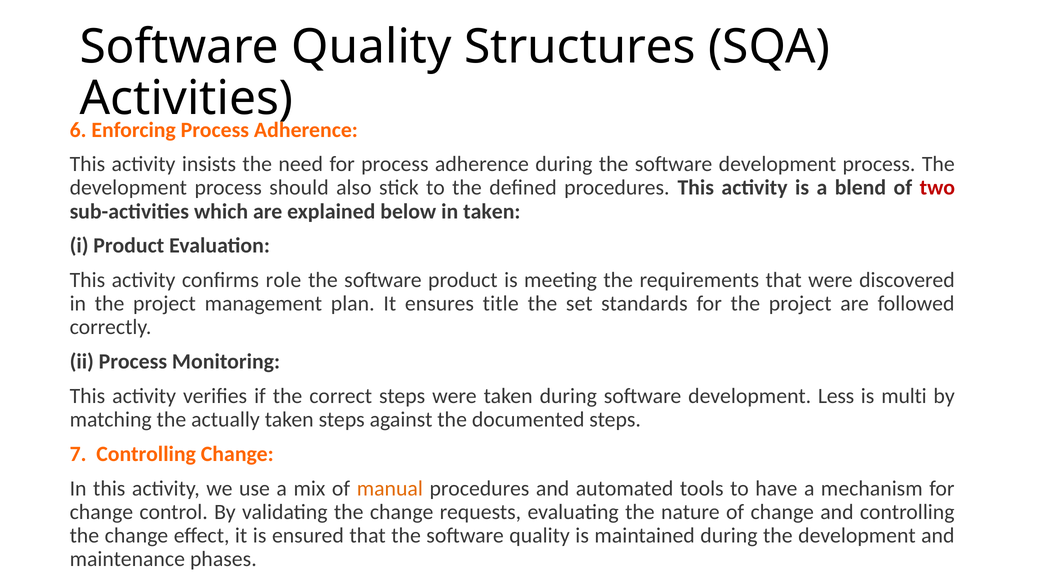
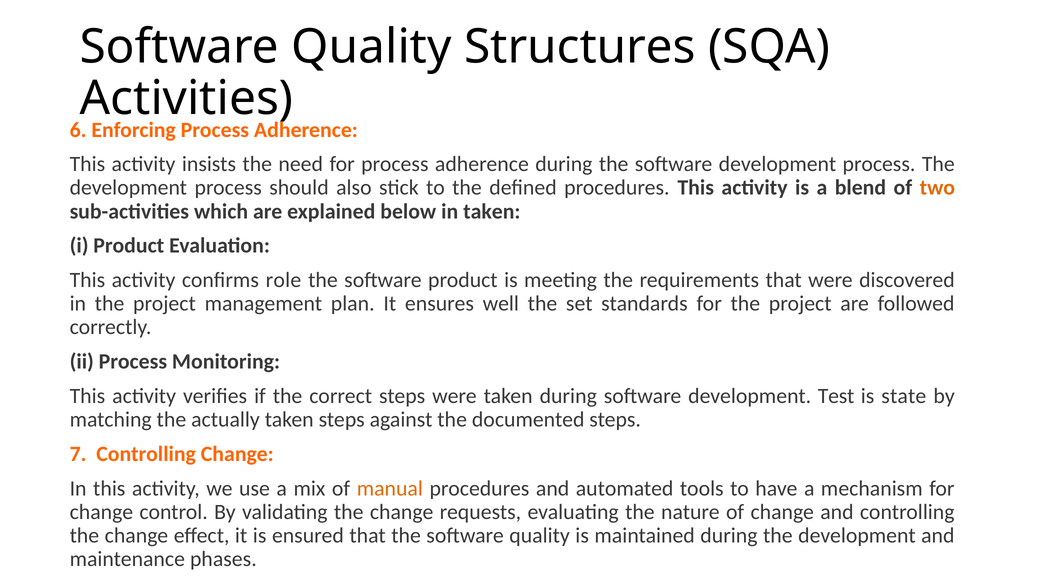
two colour: red -> orange (937, 188)
title: title -> well (501, 304)
Less: Less -> Test (836, 396)
multi: multi -> state (904, 396)
